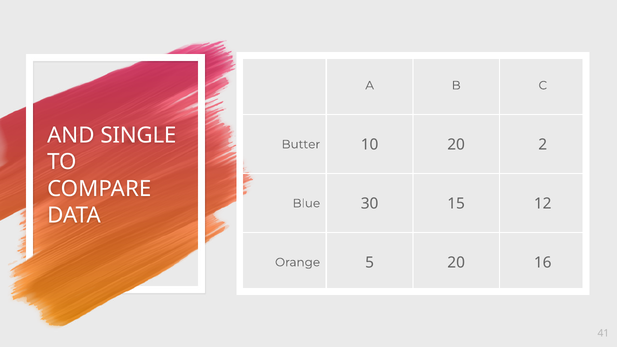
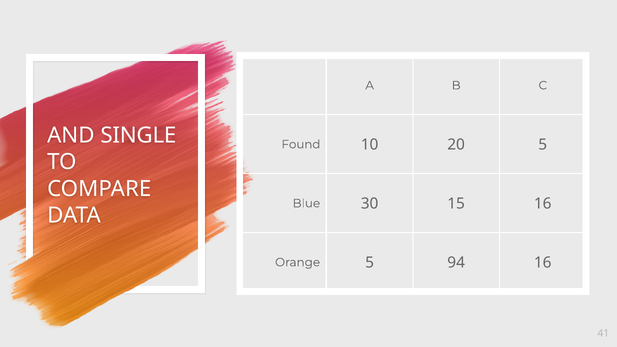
Butter: Butter -> Found (301, 144)
20 2: 2 -> 5 (543, 145)
15 12: 12 -> 16 (543, 204)
5 20: 20 -> 94 (456, 263)
